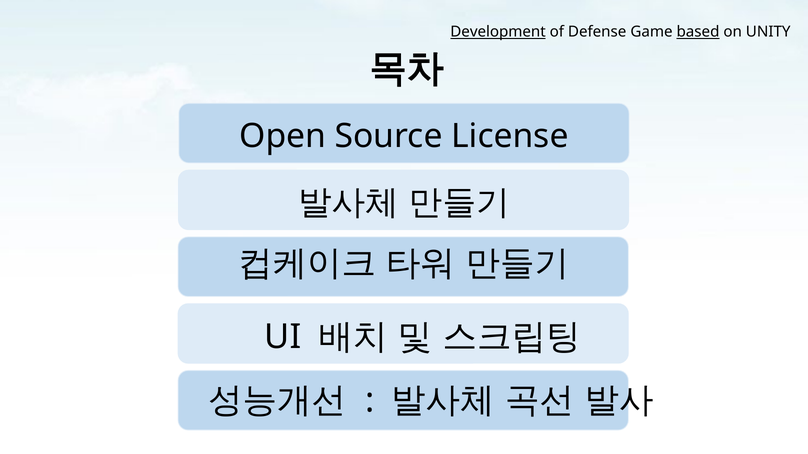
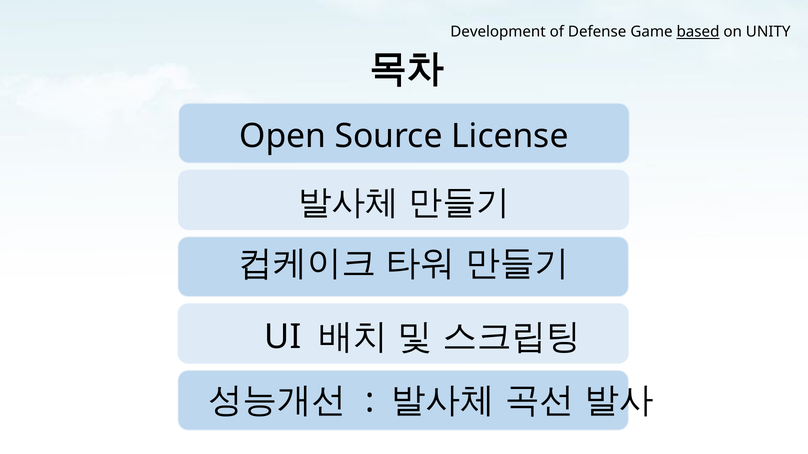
Development underline: present -> none (498, 32)
